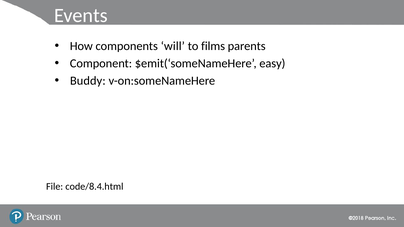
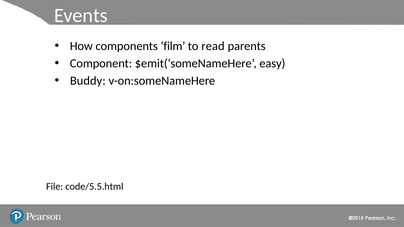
will: will -> film (173, 46)
films: films -> read (213, 46)
code/8.4.html: code/8.4.html -> code/5.5.html (94, 187)
